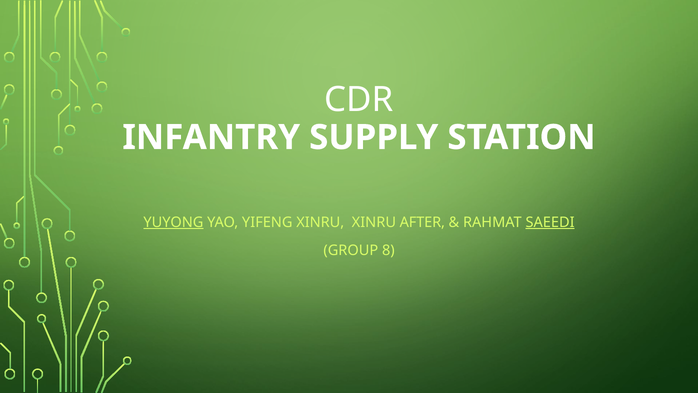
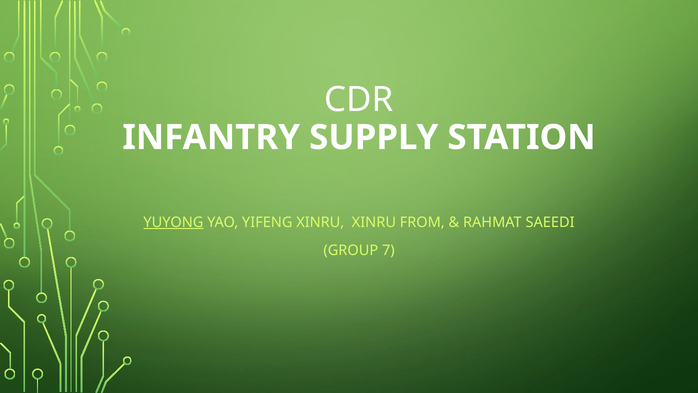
AFTER: AFTER -> FROM (422, 222)
SAEEDI underline: present -> none (550, 222)
8: 8 -> 7 (388, 250)
